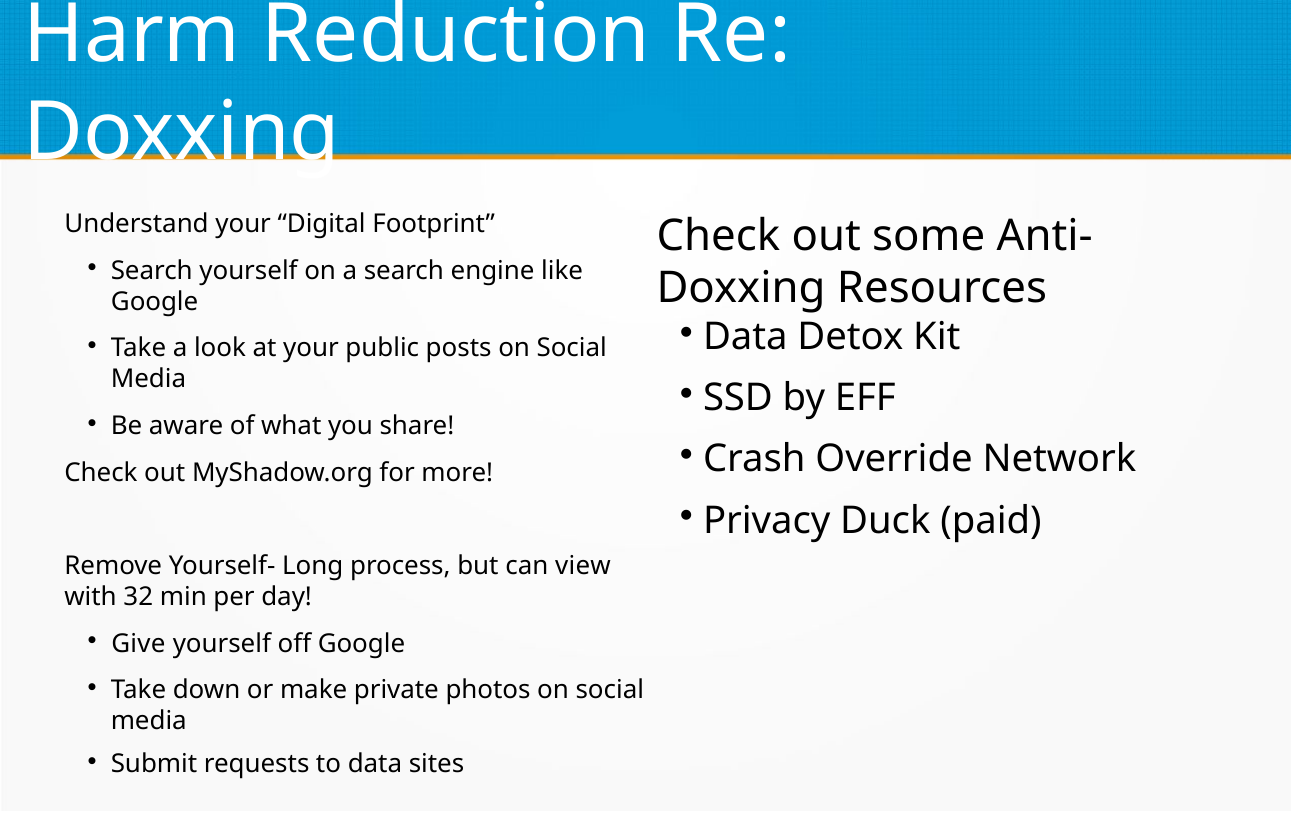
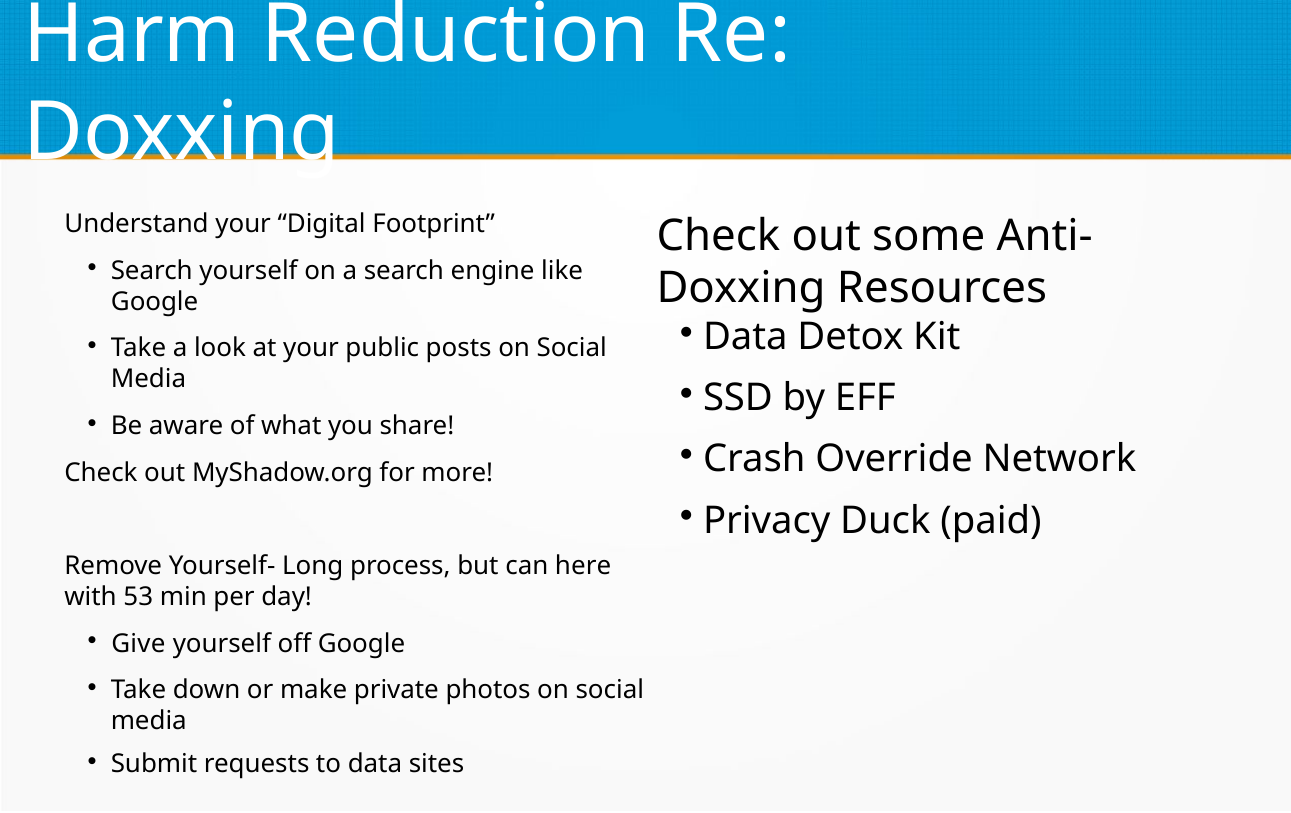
view: view -> here (583, 566)
32: 32 -> 53 (138, 597)
